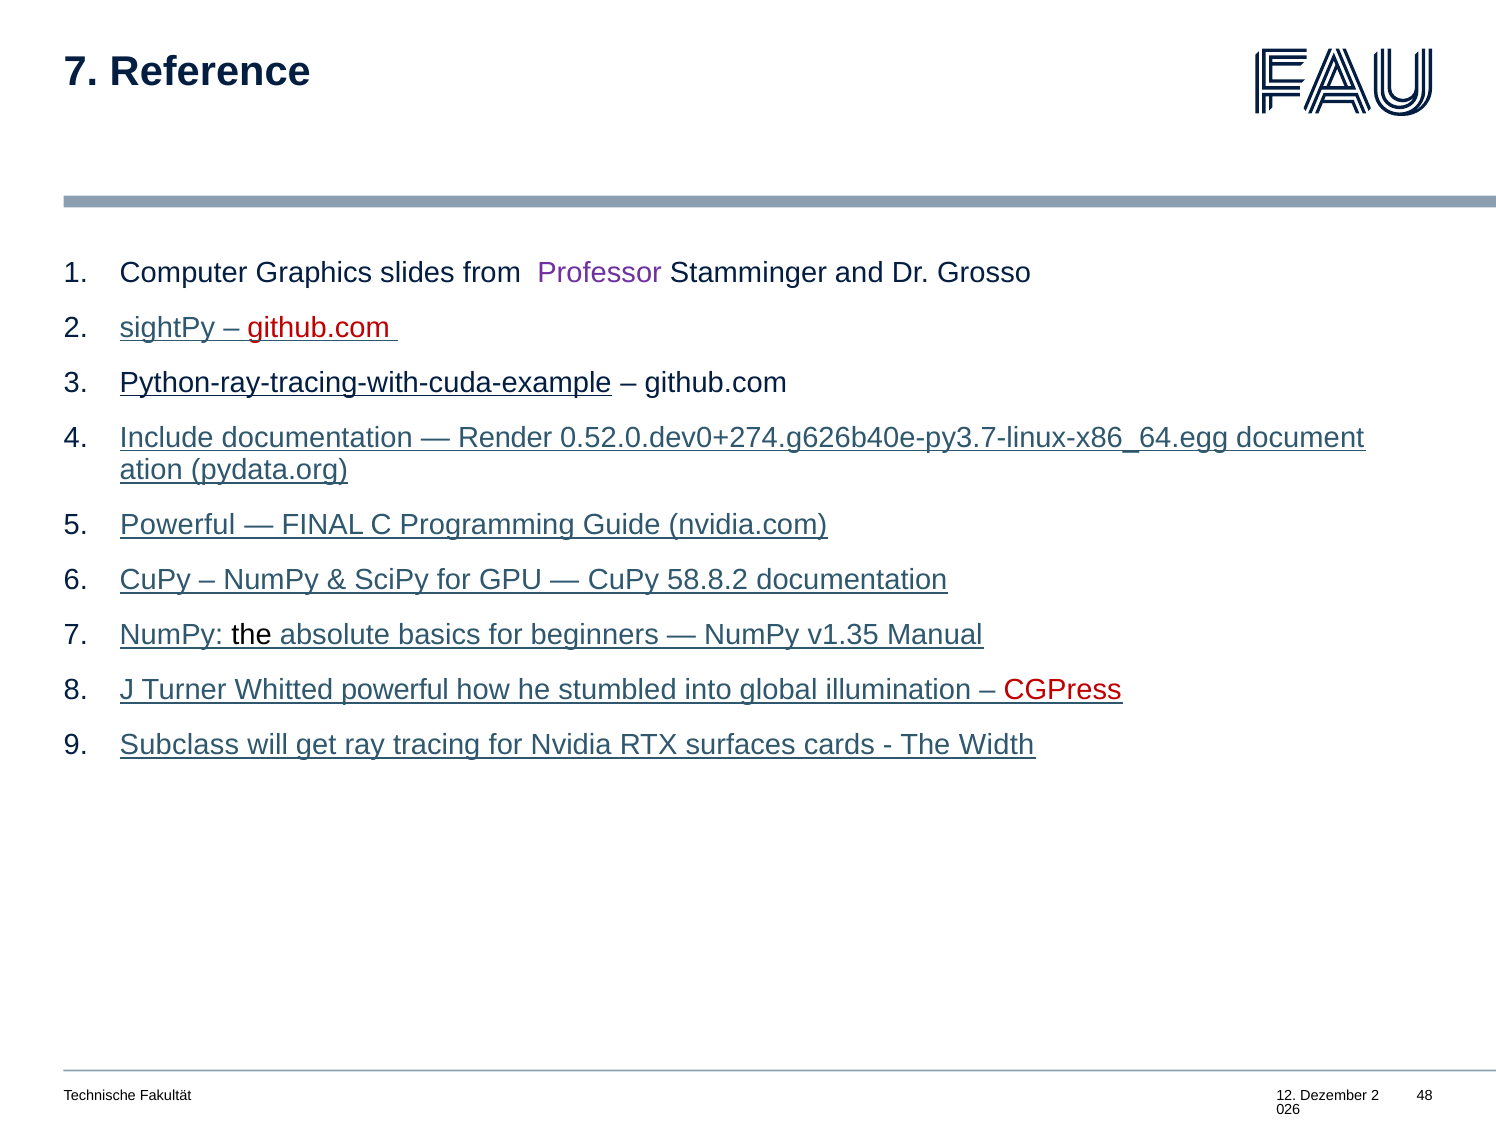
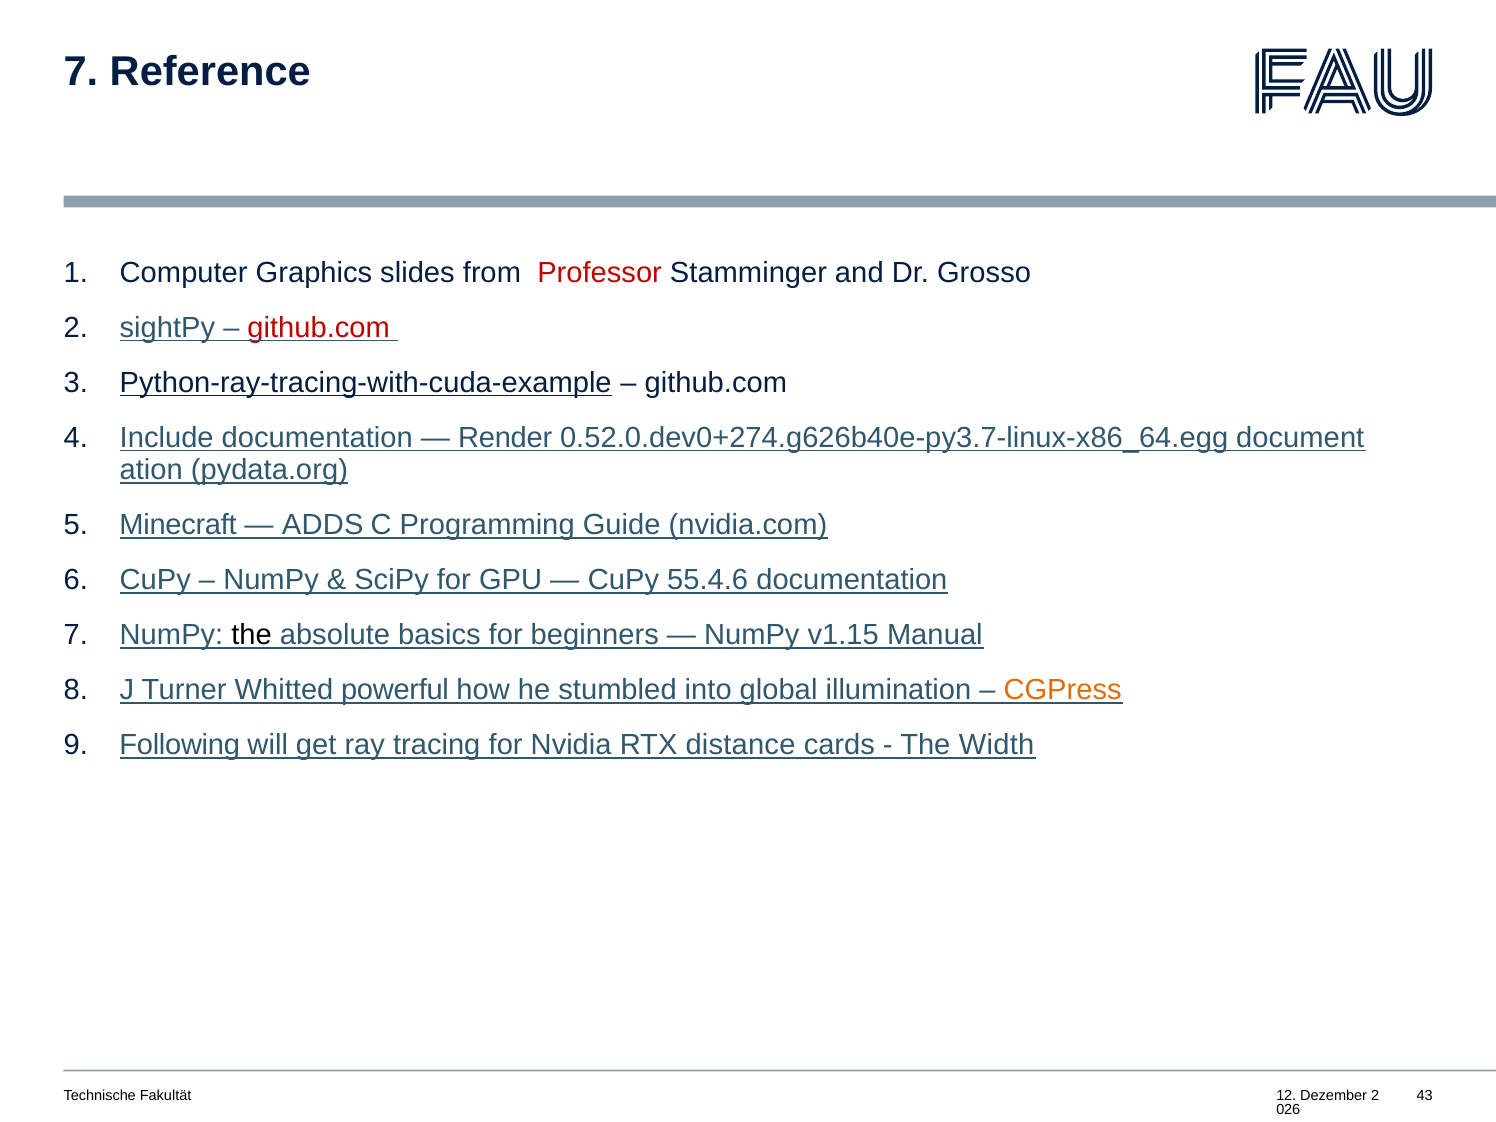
Professor colour: purple -> red (600, 273)
Powerful: Powerful -> Minecraft (178, 525)
FINAL: FINAL -> ADDS (323, 525)
58.8.2: 58.8.2 -> 55.4.6 (708, 580)
v1.35: v1.35 -> v1.15 (843, 635)
CGPress colour: red -> orange (1063, 690)
Subclass: Subclass -> Following (180, 745)
surfaces: surfaces -> distance (740, 745)
48: 48 -> 43 (1425, 1095)
